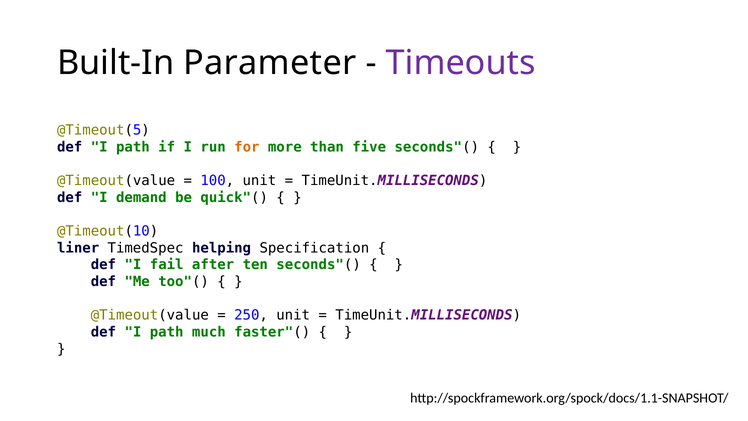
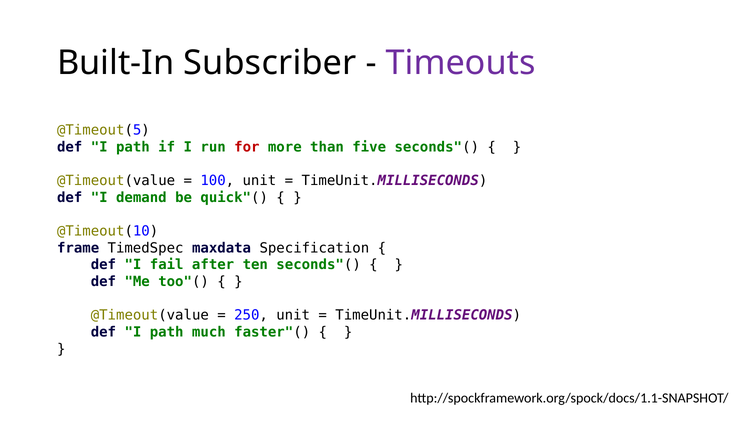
Parameter: Parameter -> Subscriber (270, 63)
for colour: orange -> red (247, 147)
liner: liner -> frame (78, 248)
helping: helping -> maxdata (222, 248)
